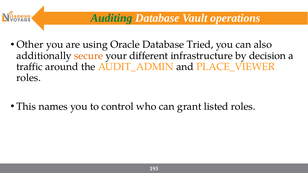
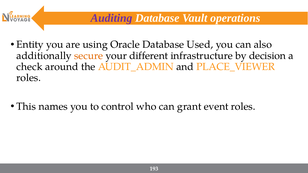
Auditing colour: green -> purple (111, 18)
Other: Other -> Entity (30, 45)
Tried: Tried -> Used (200, 45)
traffic: traffic -> check (29, 67)
listed: listed -> event (216, 107)
